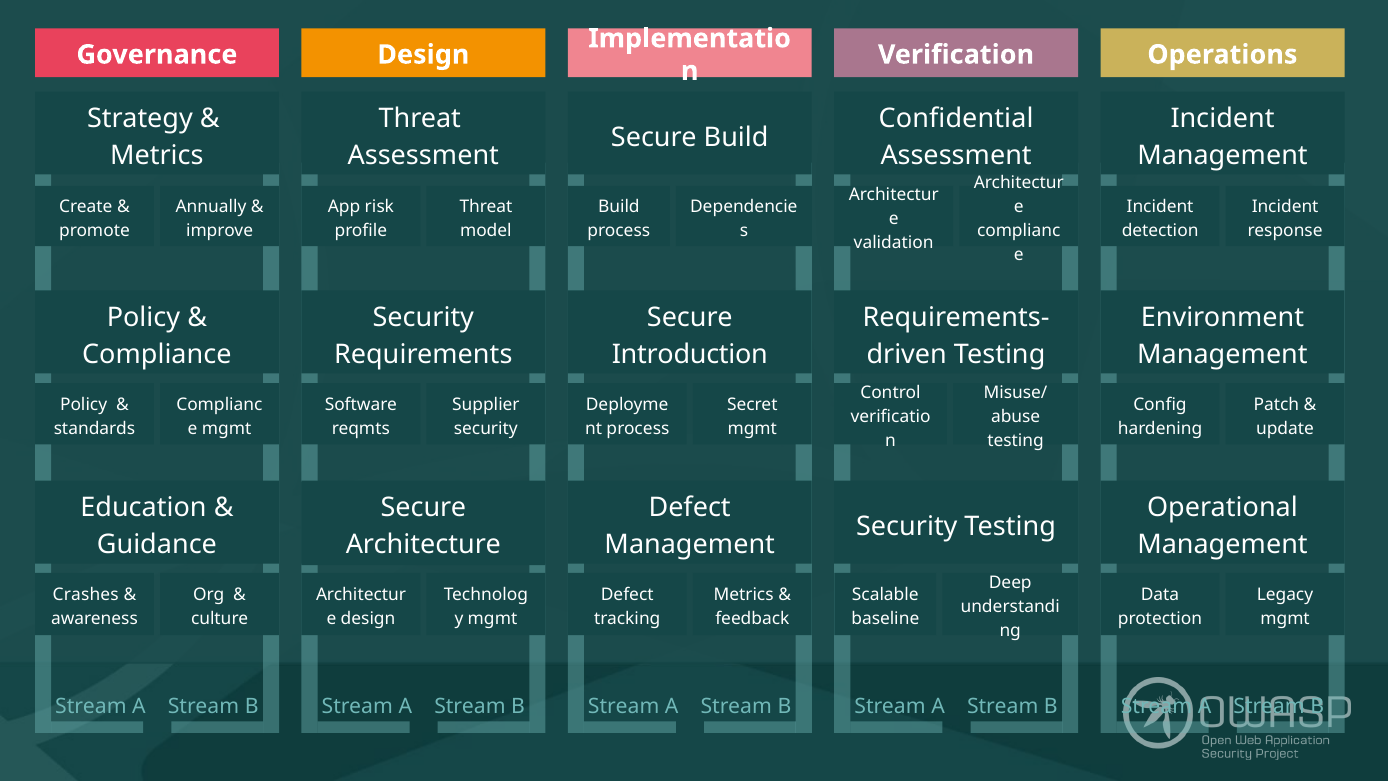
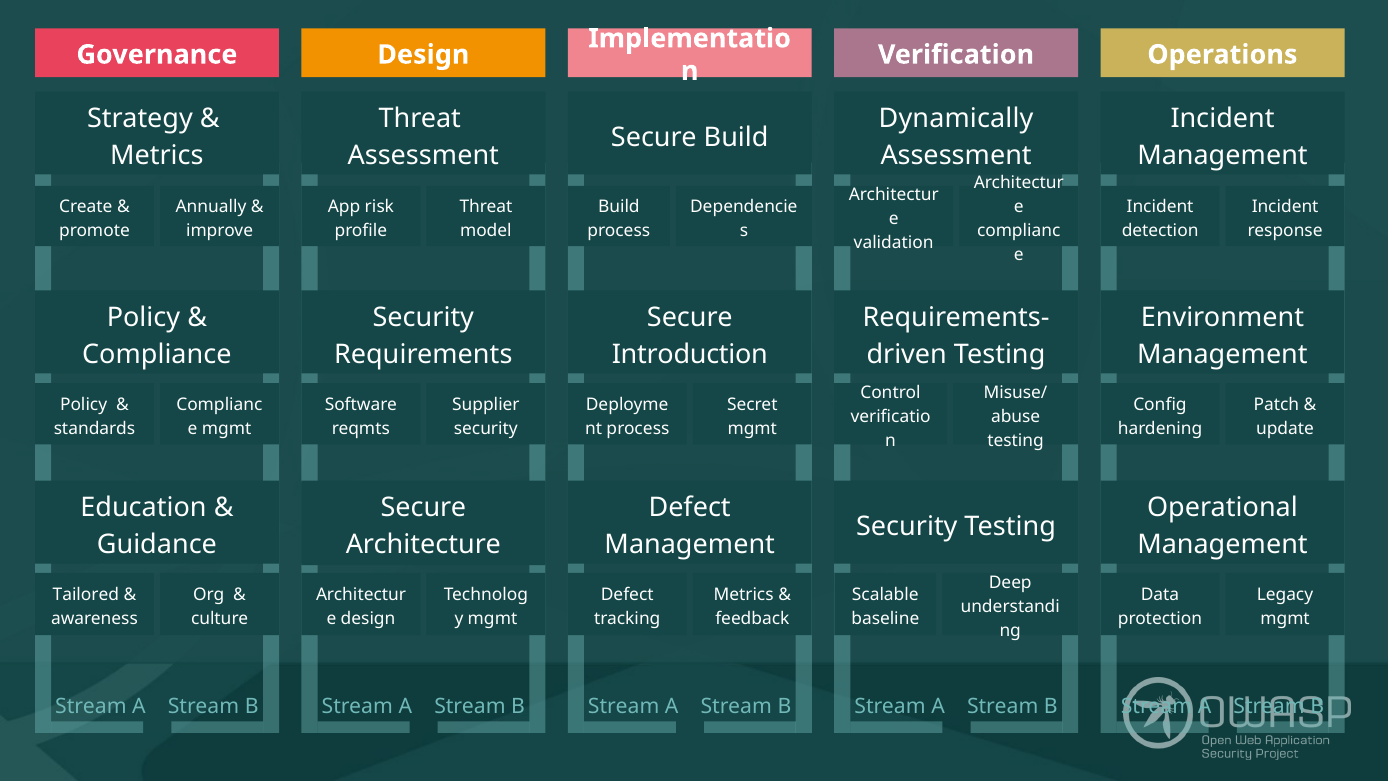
Confidential: Confidential -> Dynamically (956, 119)
Crashes: Crashes -> Tailored (86, 595)
